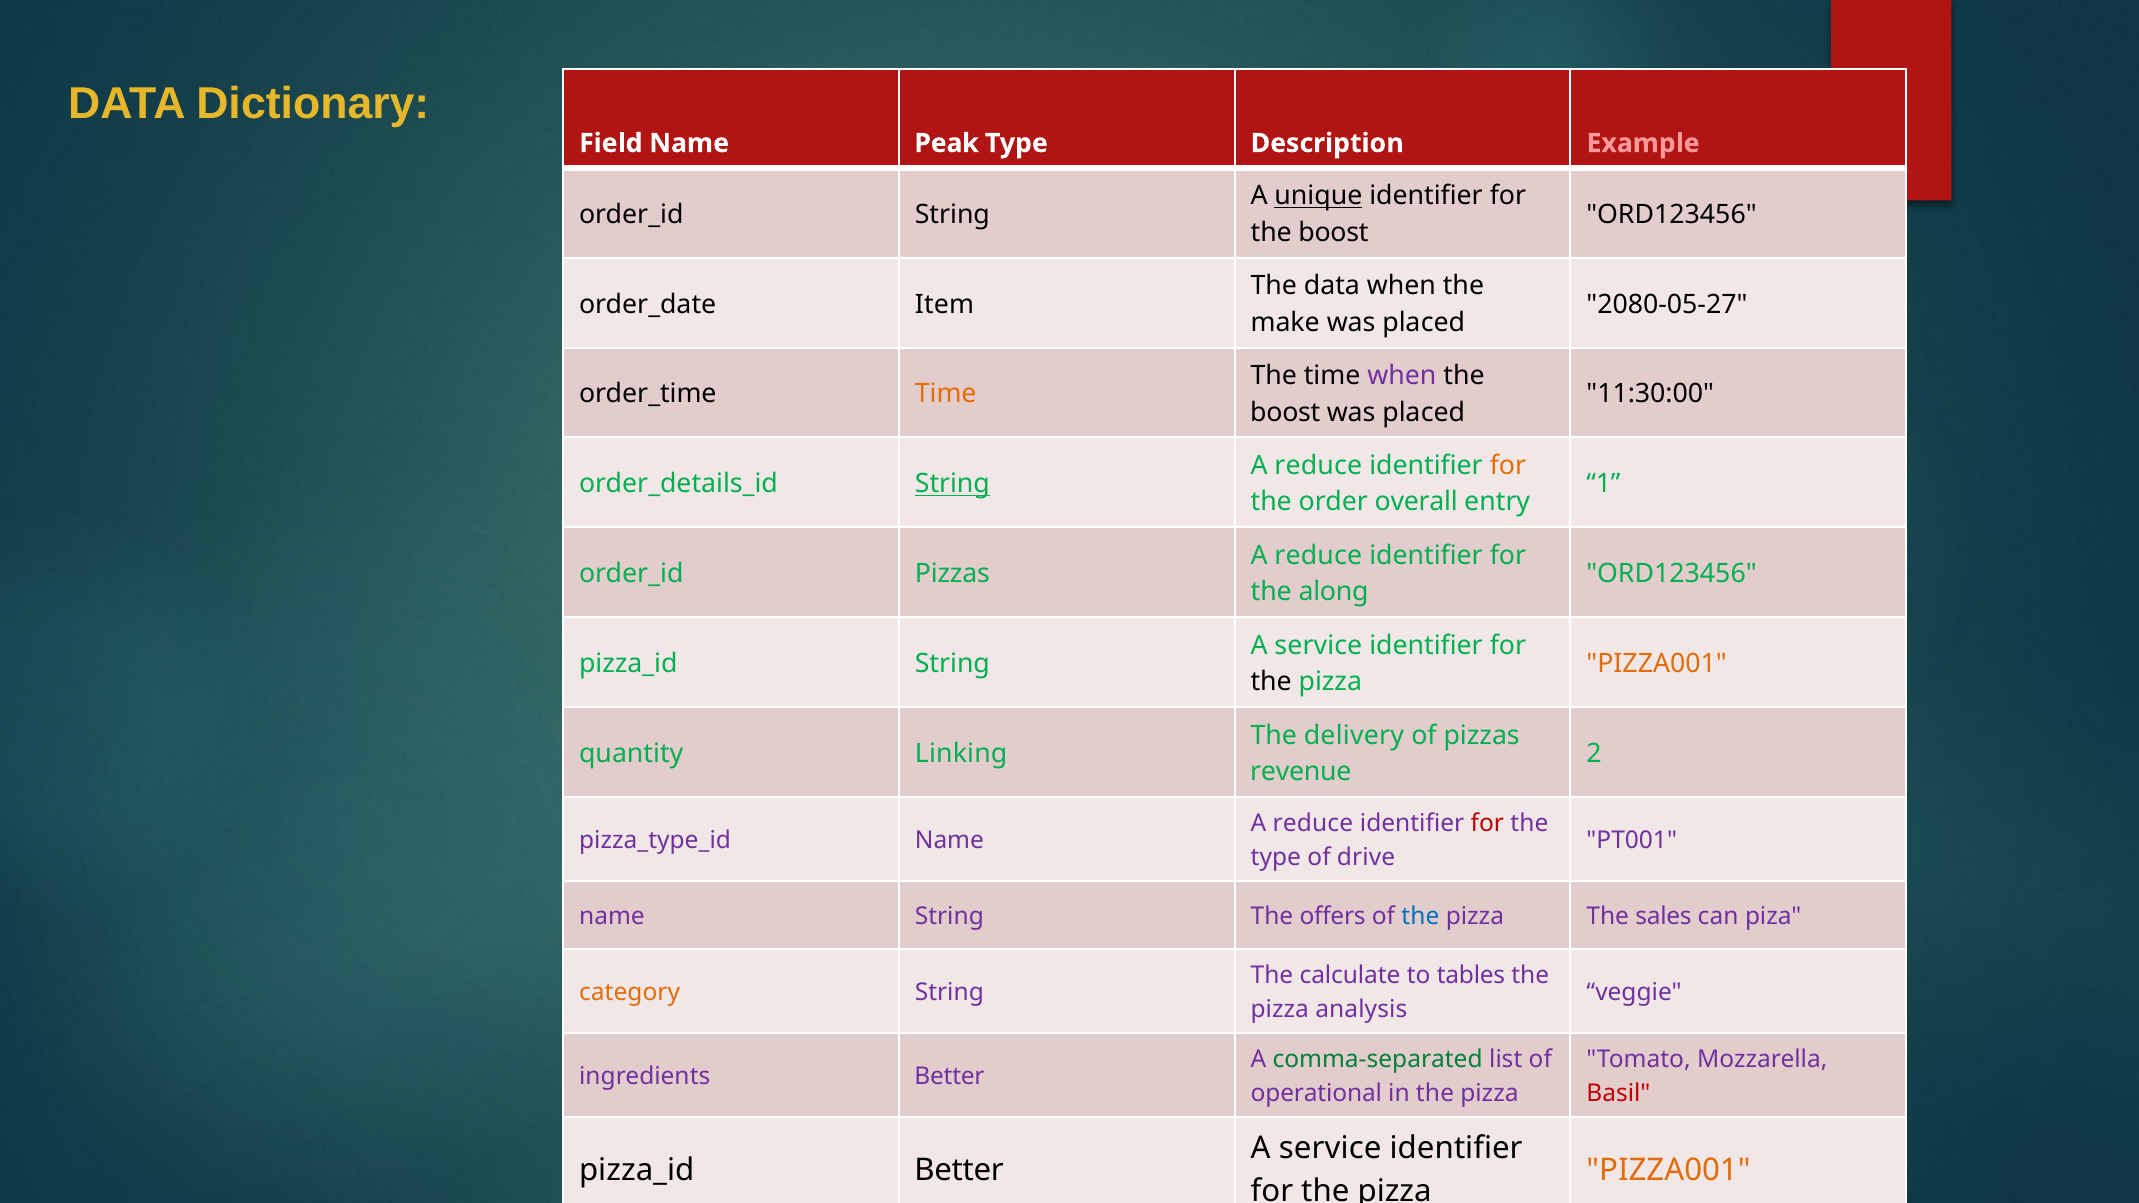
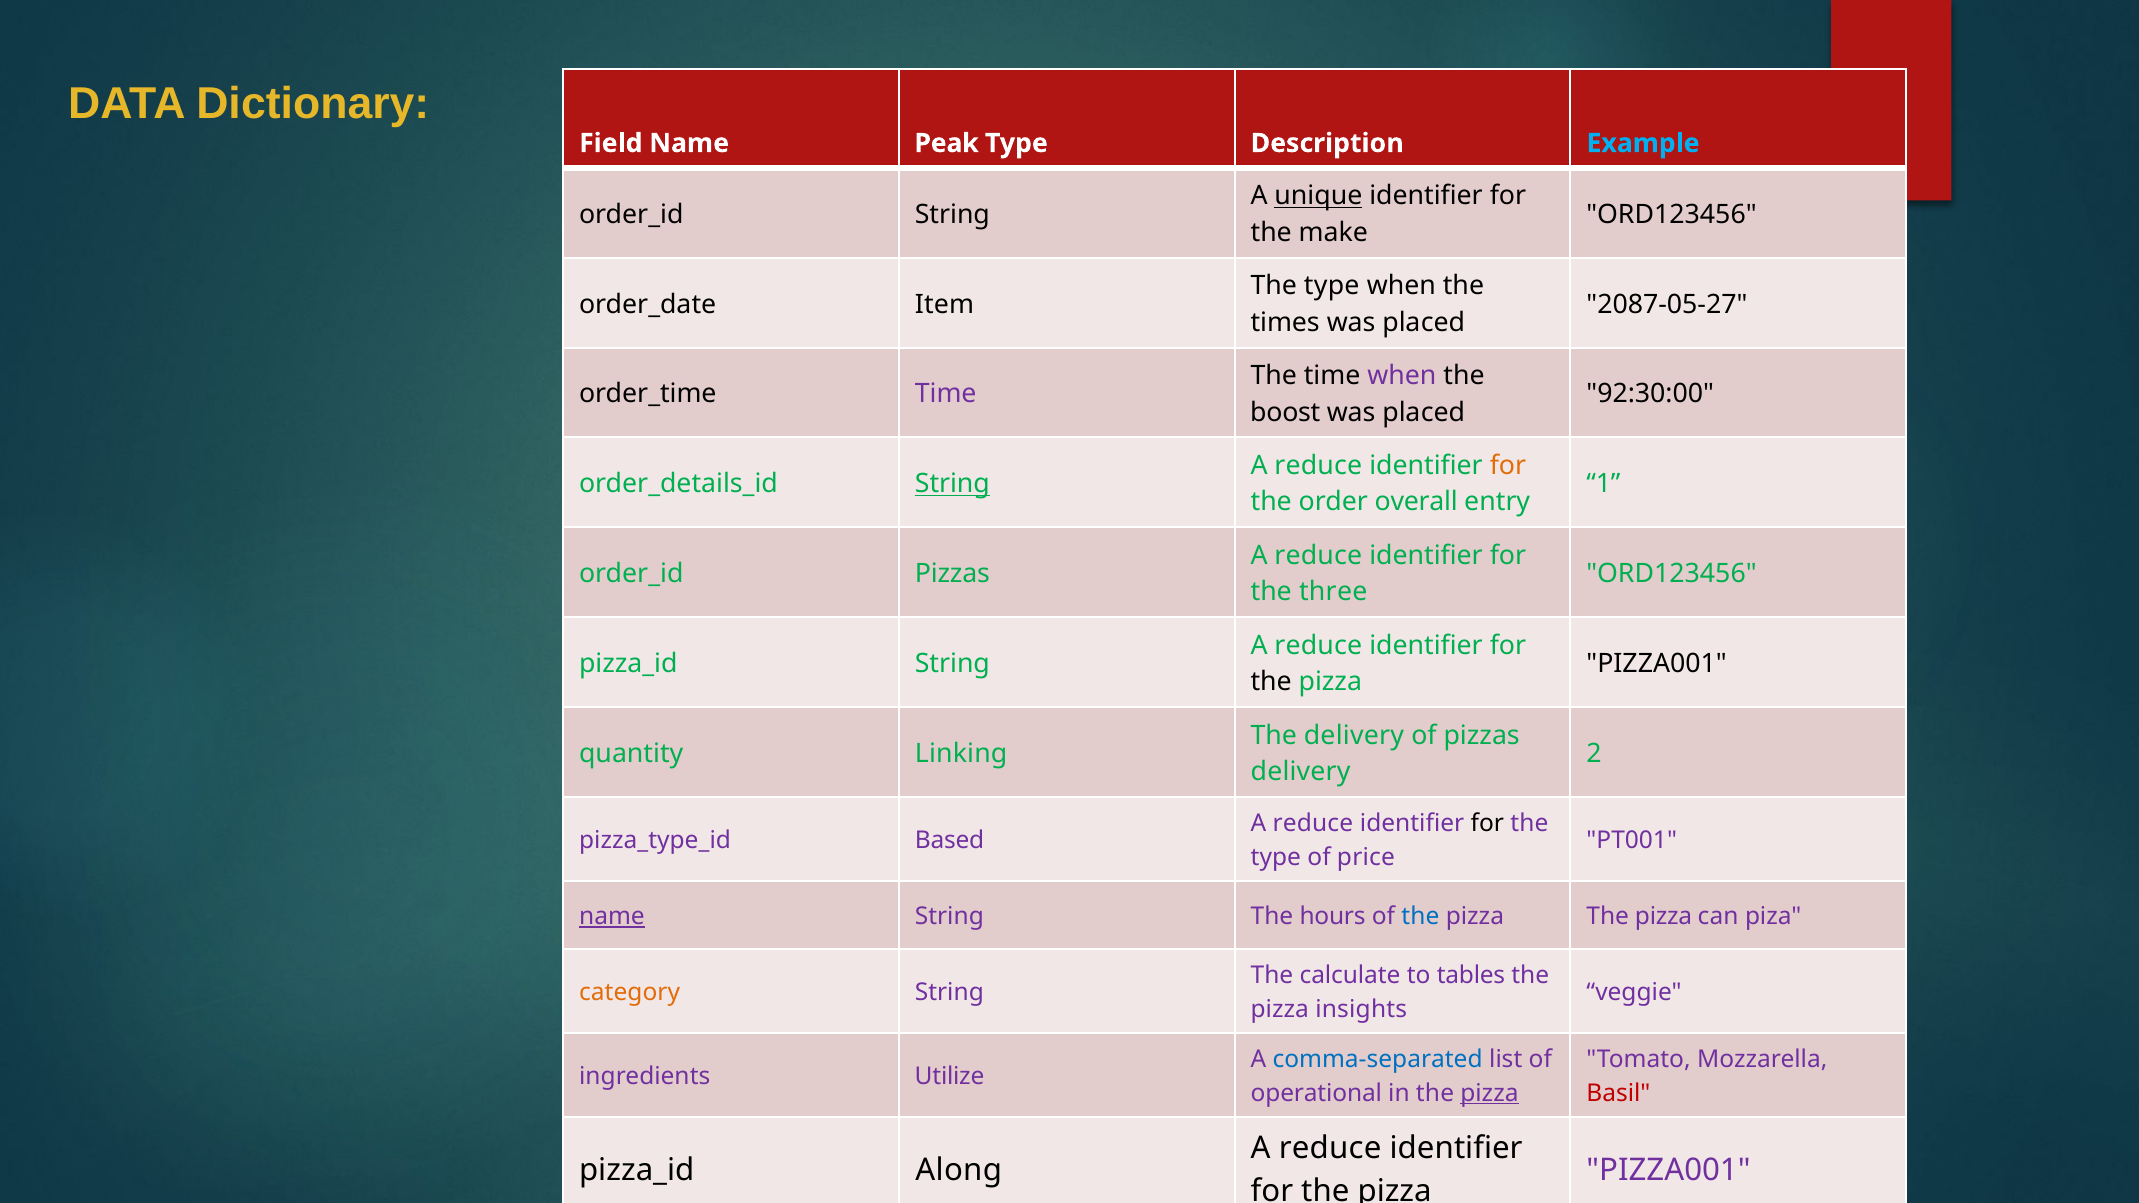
Example colour: pink -> light blue (1643, 143)
boost: boost -> make (1333, 233)
data: data -> type (1332, 286)
2080-05-27: 2080-05-27 -> 2087-05-27 (1667, 304)
make: make -> times (1285, 322)
Time colour: orange -> purple (946, 394)
11:30:00: 11:30:00 -> 92:30:00 (1650, 394)
along: along -> three (1333, 592)
service: service -> reduce (1318, 646)
PIZZA001 colour: orange -> black (1657, 664)
revenue: revenue -> delivery (1301, 772)
for colour: red -> black (1487, 824)
Name: Name -> Based (950, 840)
of drive: drive -> price (1366, 857)
name underline: none -> present (612, 917)
offers: offers -> hours (1333, 917)
pizza The sales: sales -> pizza (1664, 917)
analysis: analysis -> insights (1361, 1009)
comma-separated colour: green -> blue (1378, 1060)
ingredients Better: Better -> Utilize (950, 1077)
pizza underline: none -> present (1489, 1093)
service: service -> reduce (1330, 1149)
Better: Better -> Along (959, 1170)
PIZZA001 colour: orange -> purple (1668, 1170)
